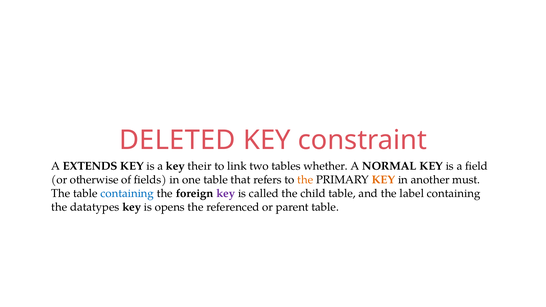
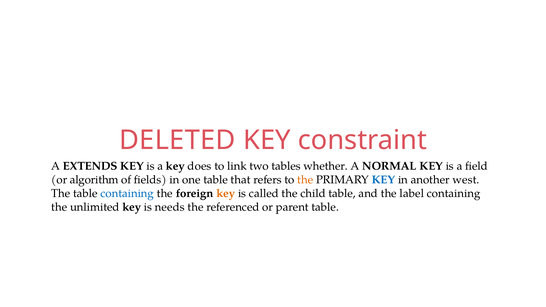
their: their -> does (200, 166)
otherwise: otherwise -> algorithm (94, 180)
KEY colour: orange -> blue (383, 180)
must: must -> west (466, 180)
key colour: purple -> orange (226, 193)
datatypes: datatypes -> unlimited (95, 207)
opens: opens -> needs (170, 207)
